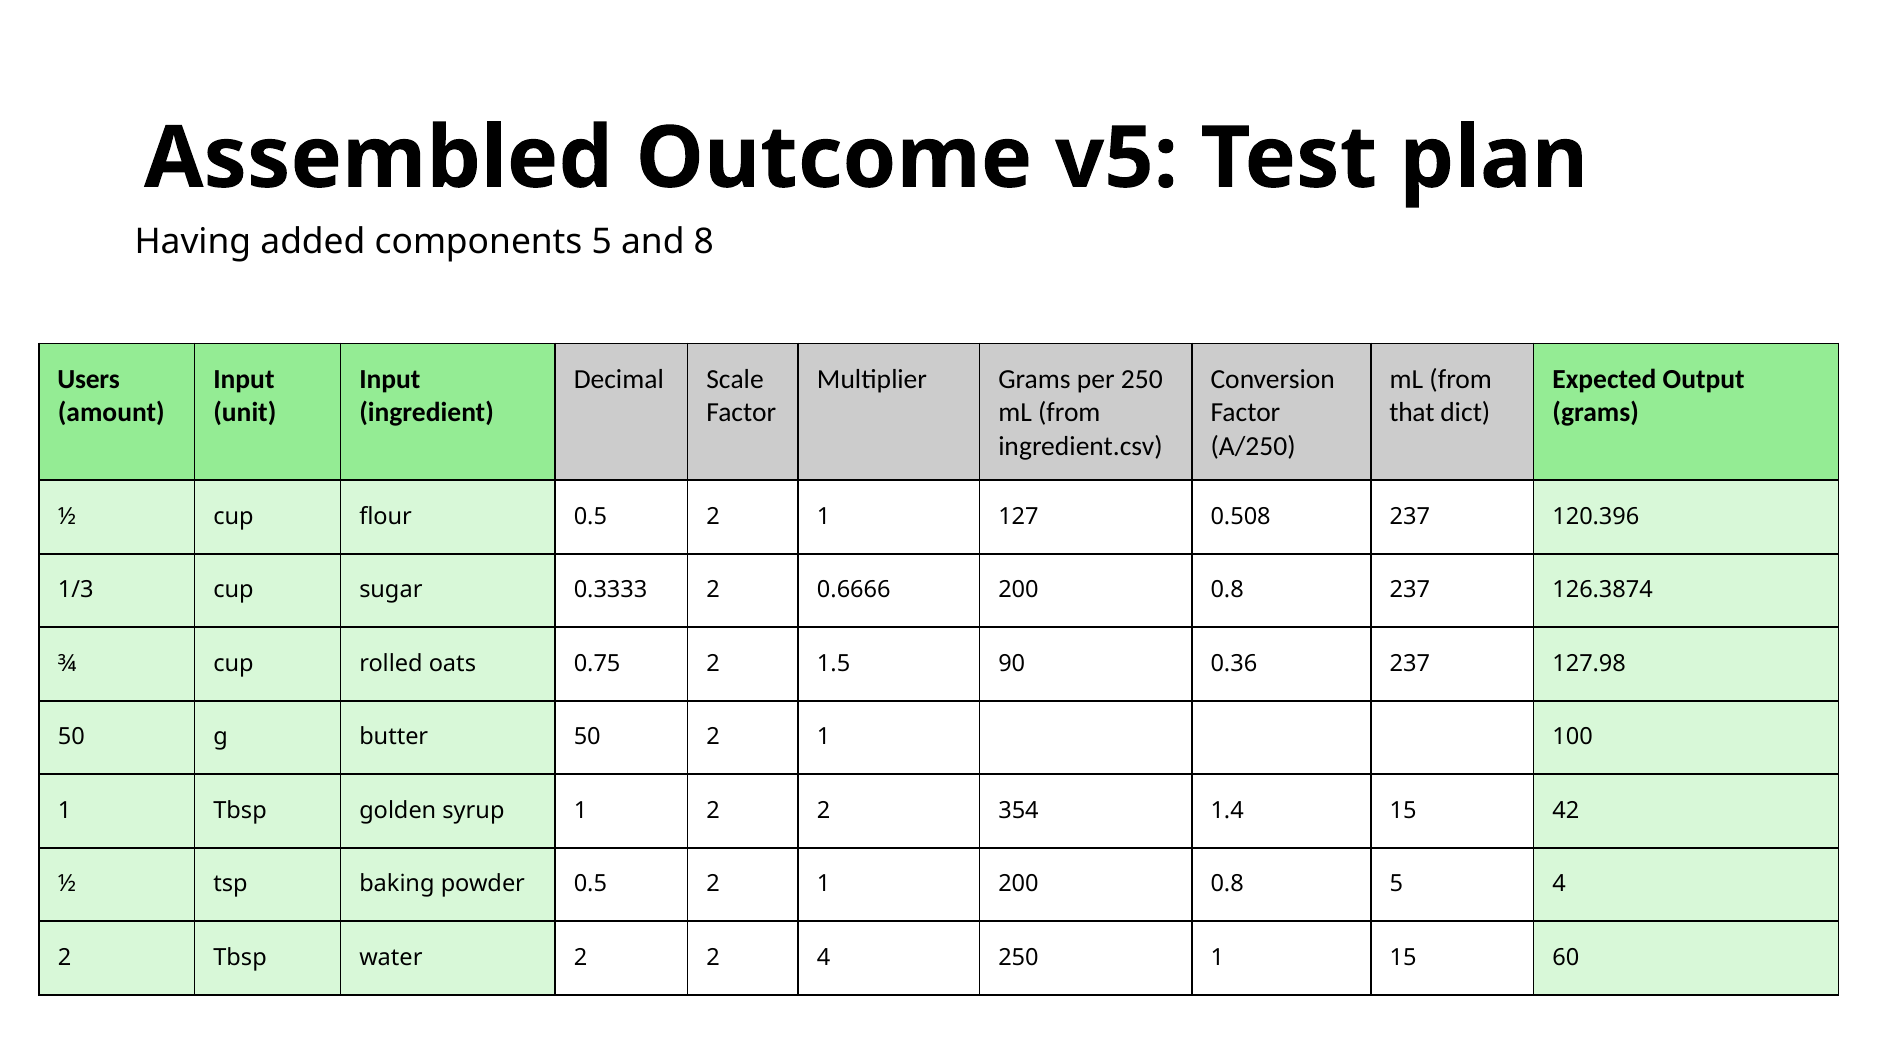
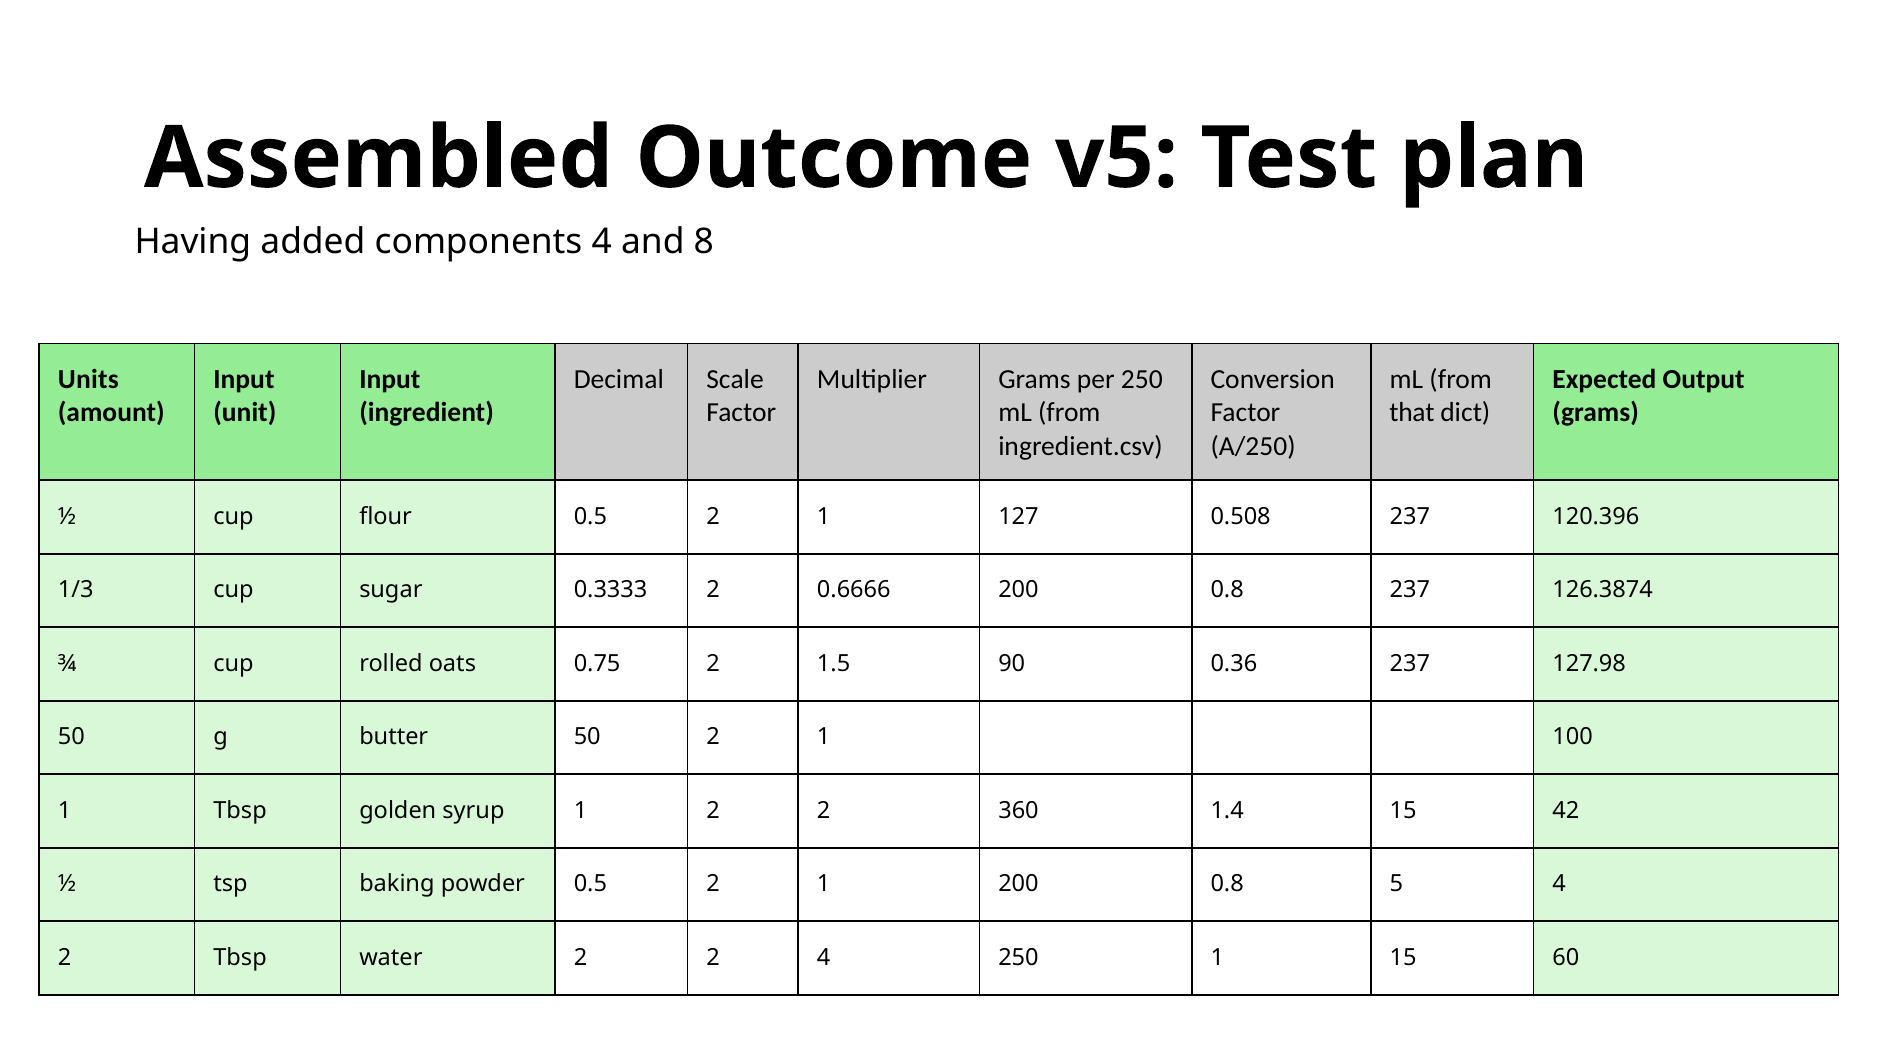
components 5: 5 -> 4 (602, 242)
Users: Users -> Units (88, 379)
354: 354 -> 360 (1018, 811)
